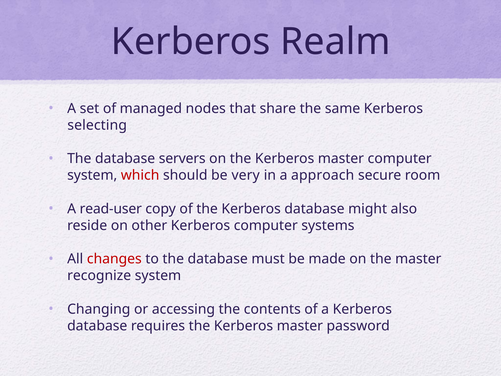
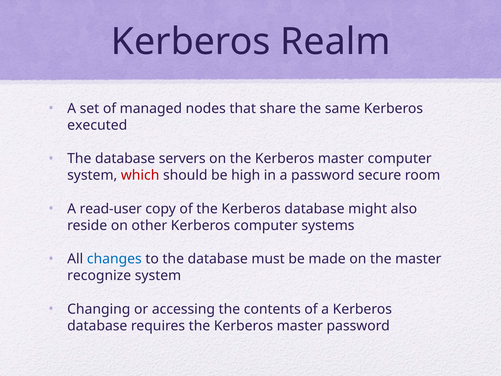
selecting: selecting -> executed (97, 125)
very: very -> high (246, 175)
a approach: approach -> password (323, 175)
changes colour: red -> blue (114, 259)
